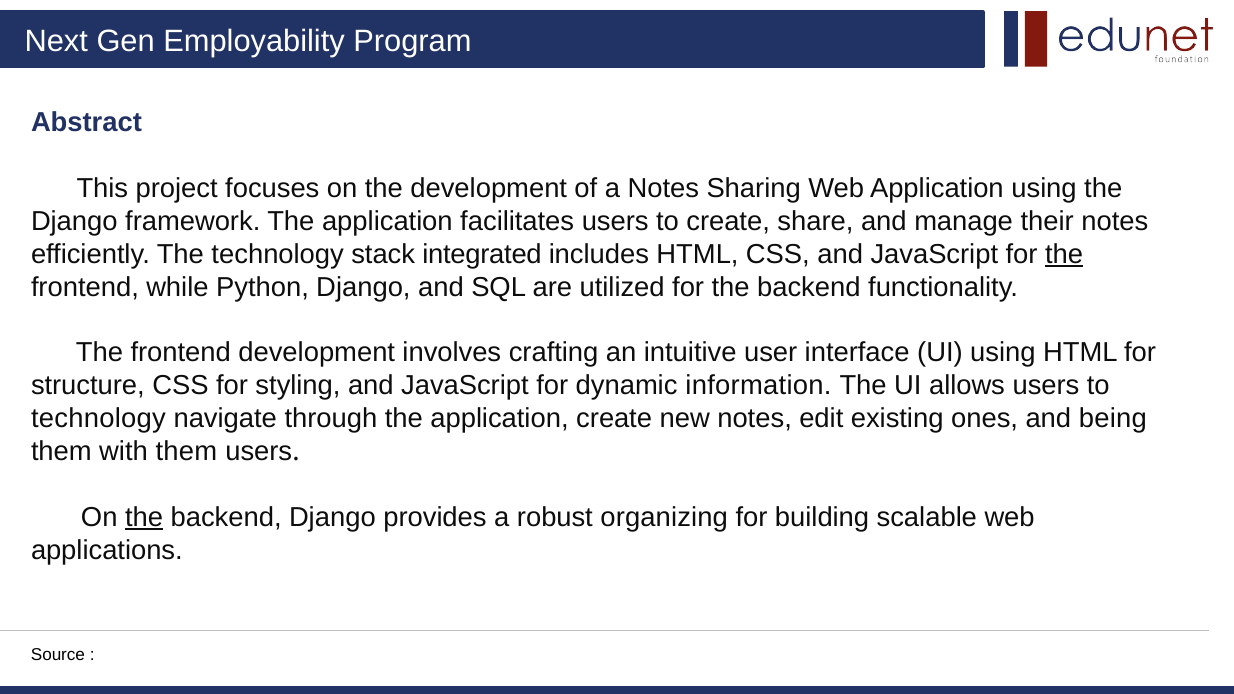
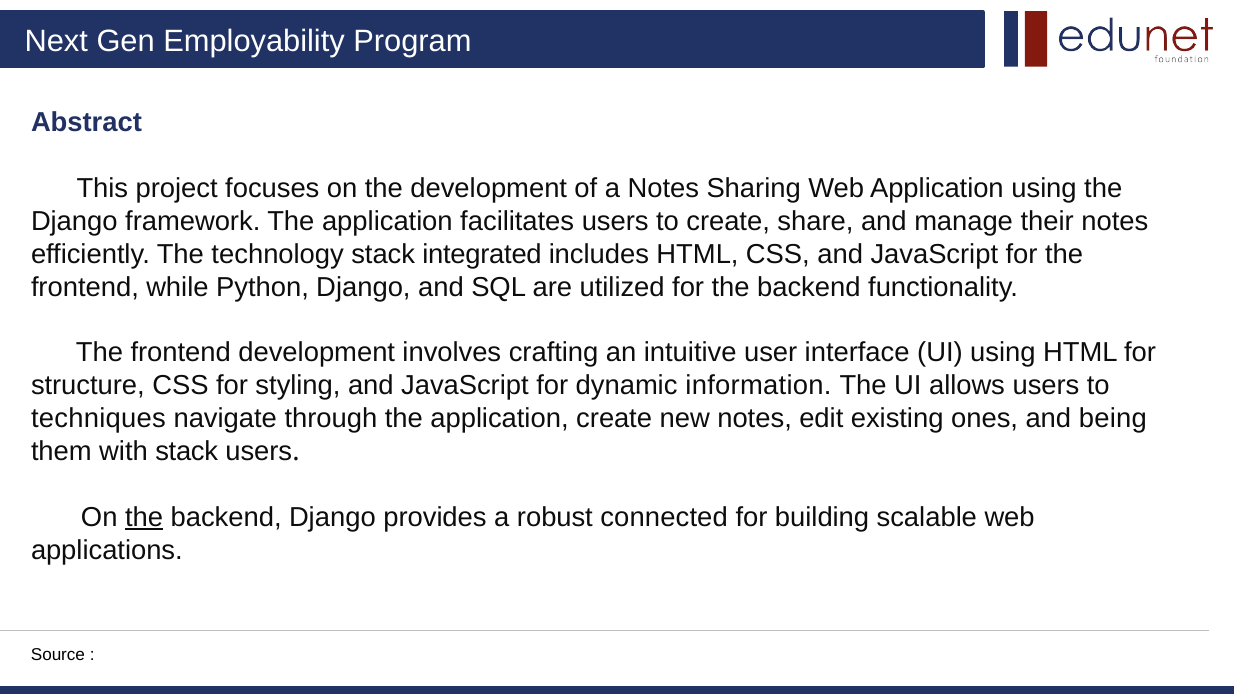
the underline: present -> none (1064, 254)
technology: technology -> techniques (98, 419)
with them: them -> stack (187, 452)
organizing: organizing -> connected (664, 517)
